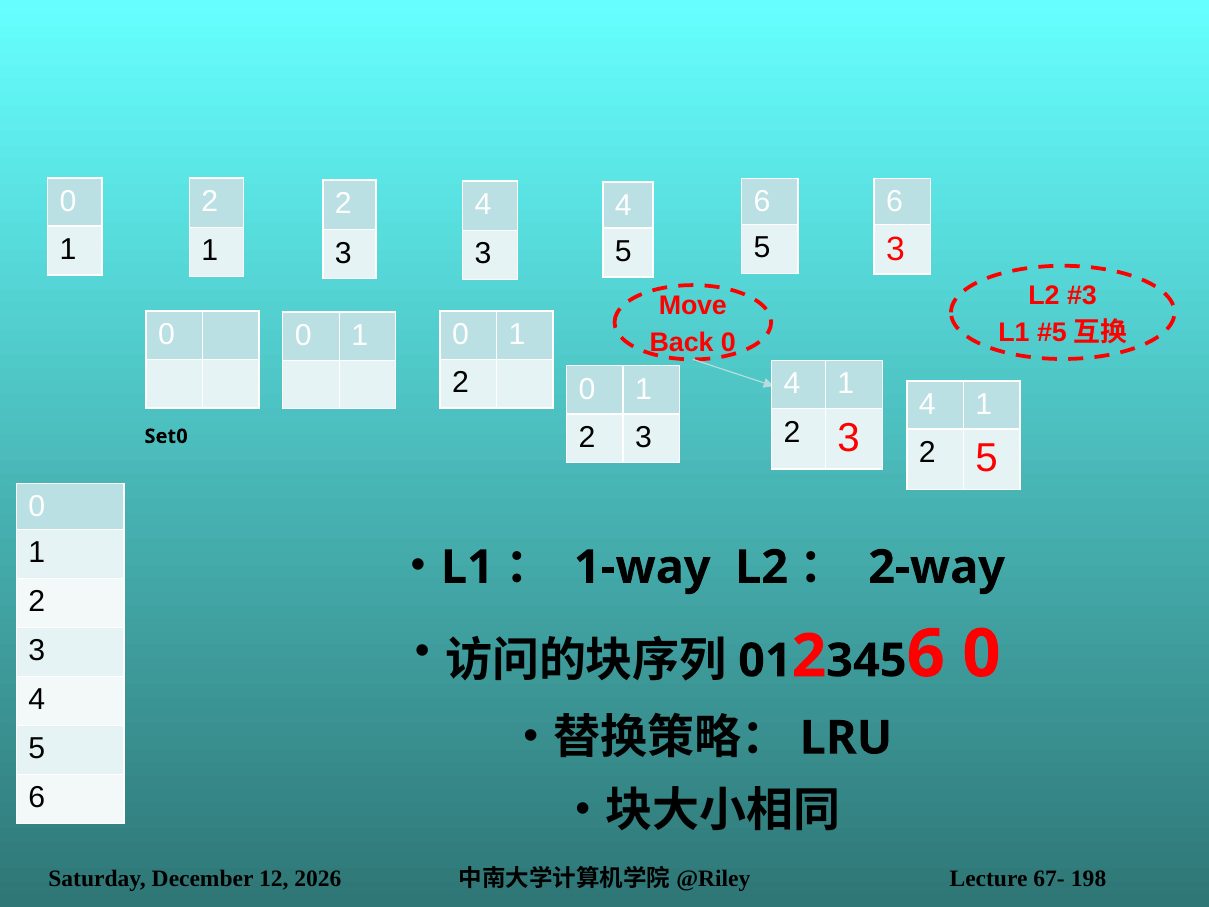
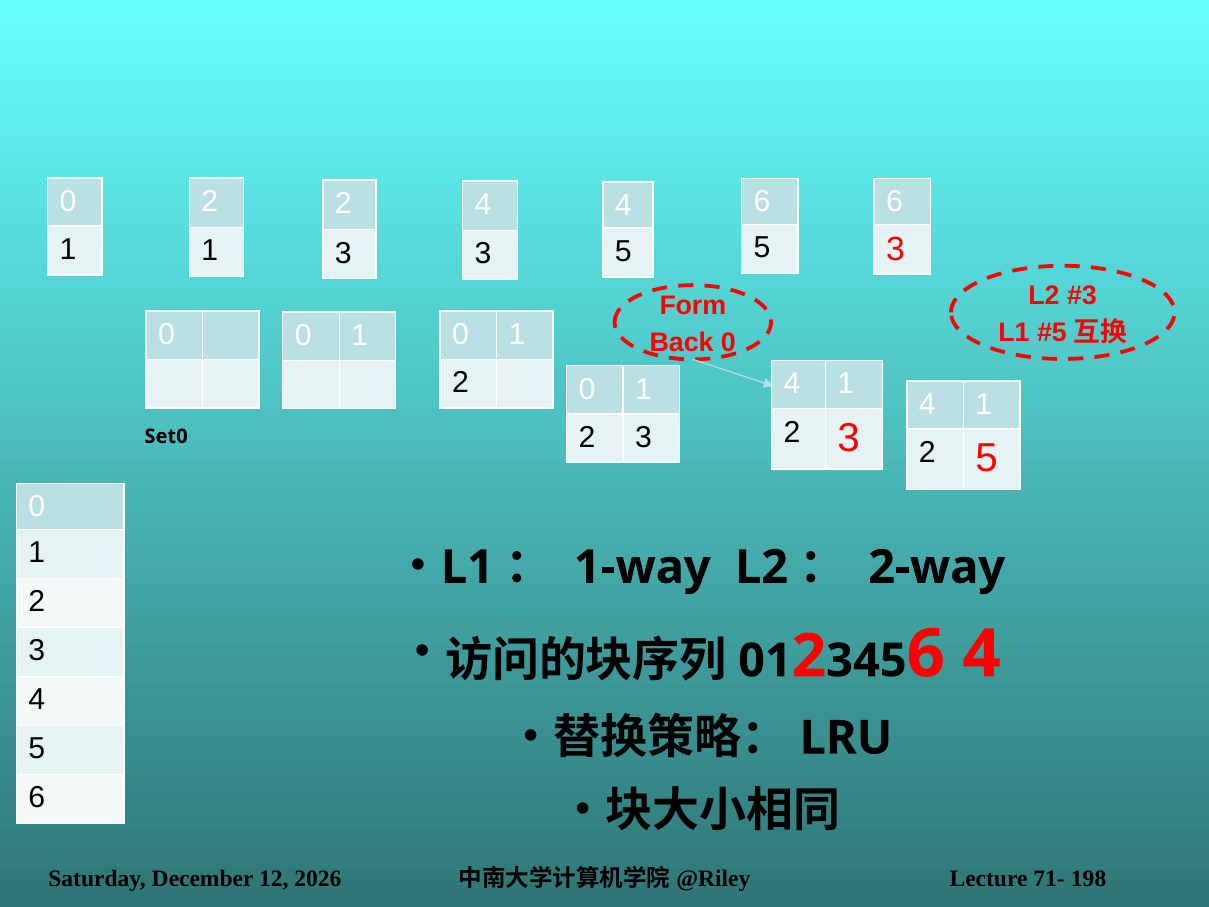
Move: Move -> Form (693, 305)
6 0: 0 -> 4 (982, 654)
67-: 67- -> 71- (1049, 878)
